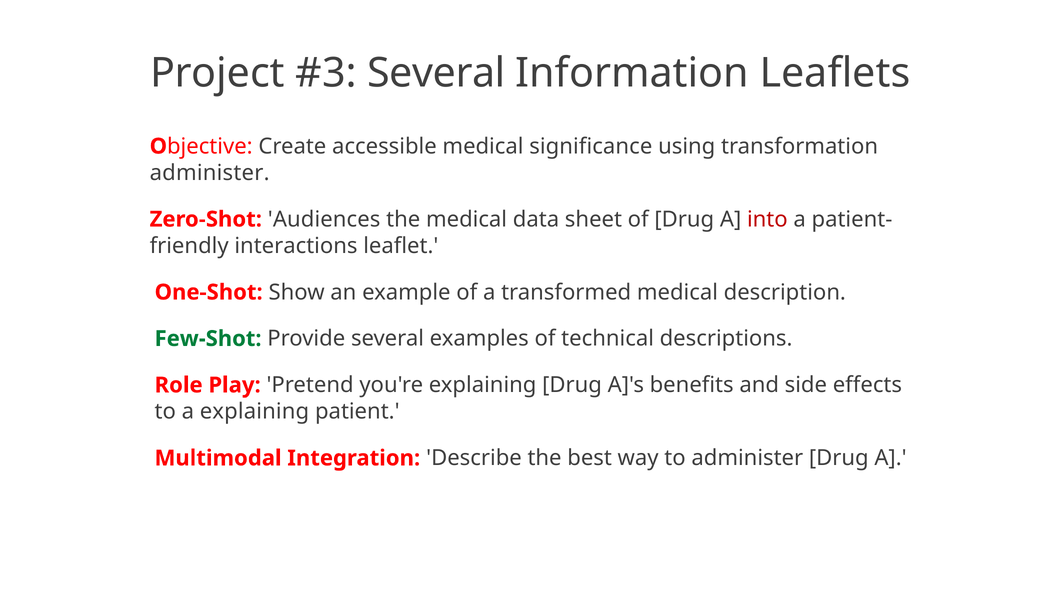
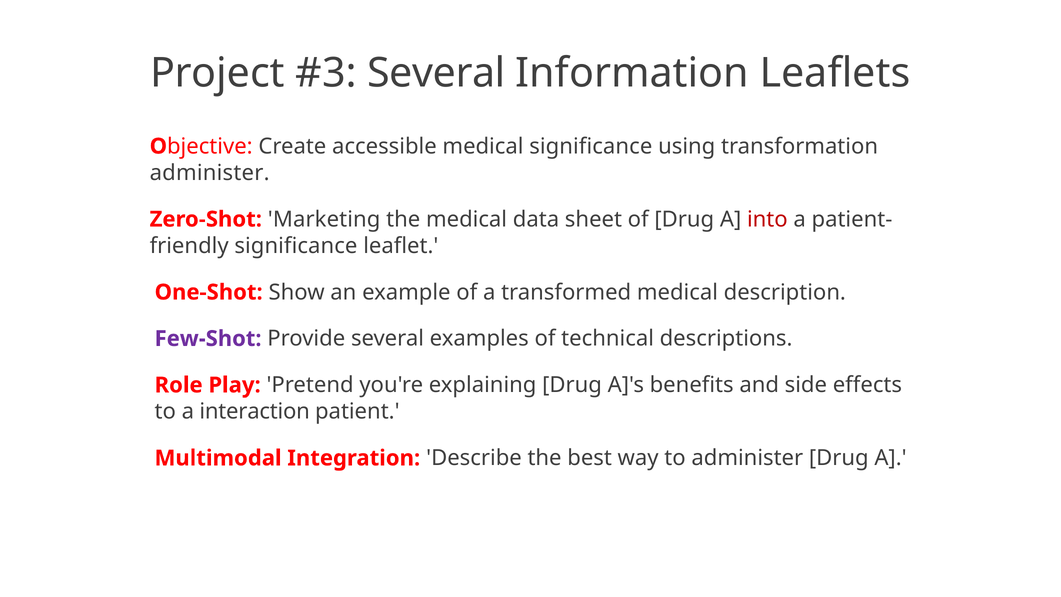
Audiences: Audiences -> Marketing (324, 219)
interactions: interactions -> significance (296, 246)
Few-Shot colour: green -> purple (208, 339)
a explaining: explaining -> interaction (255, 412)
